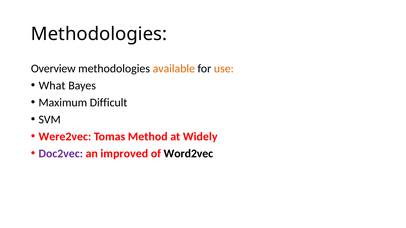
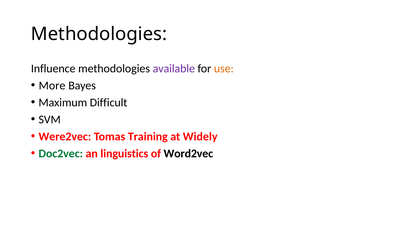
Overview: Overview -> Influence (53, 69)
available colour: orange -> purple (174, 69)
What: What -> More (52, 86)
Method: Method -> Training (148, 137)
Doc2vec colour: purple -> green (61, 154)
improved: improved -> linguistics (124, 154)
